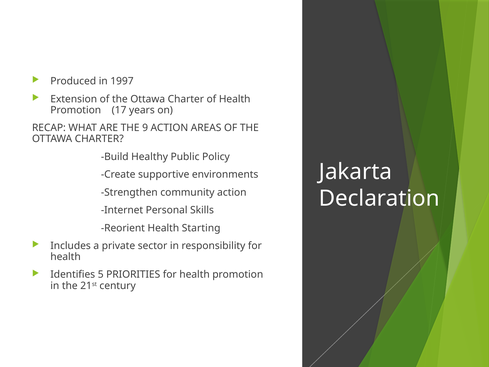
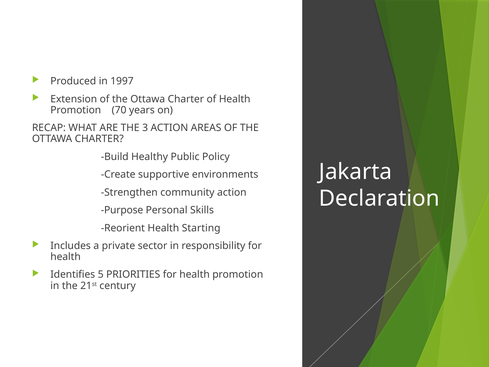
17: 17 -> 70 (119, 110)
9: 9 -> 3 (145, 128)
Internet: Internet -> Purpose (122, 210)
